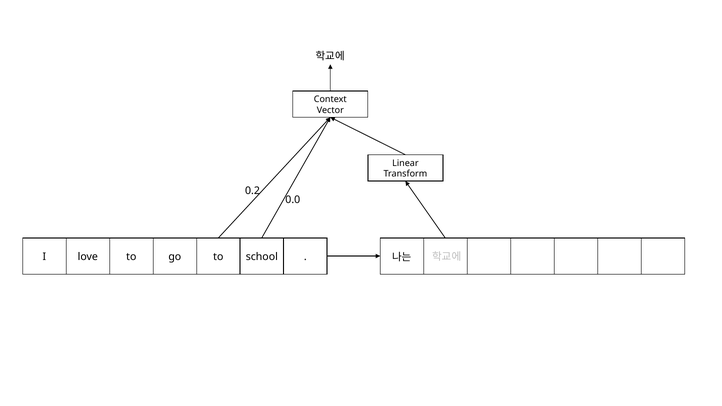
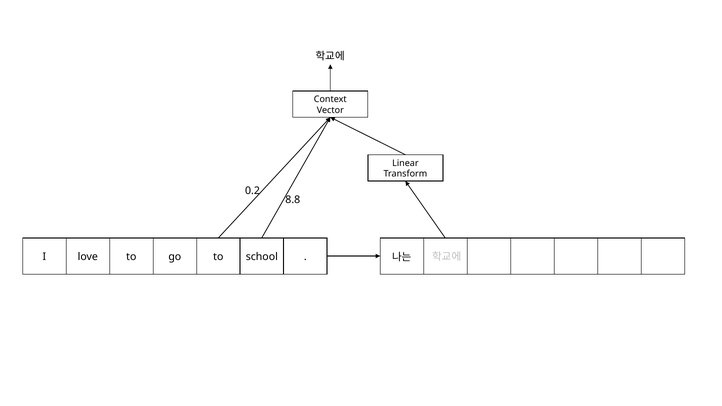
0.0: 0.0 -> 8.8 (293, 200)
